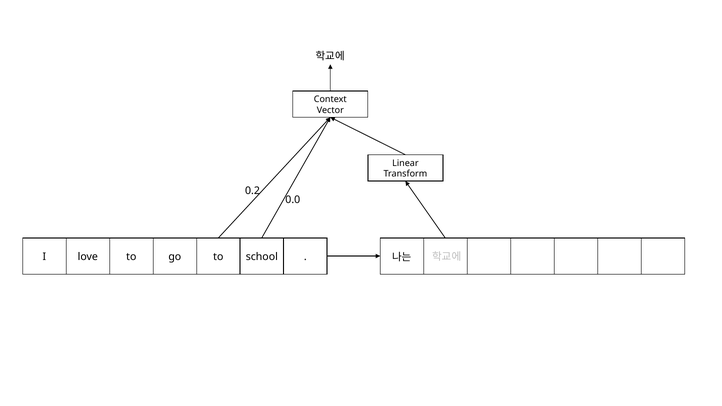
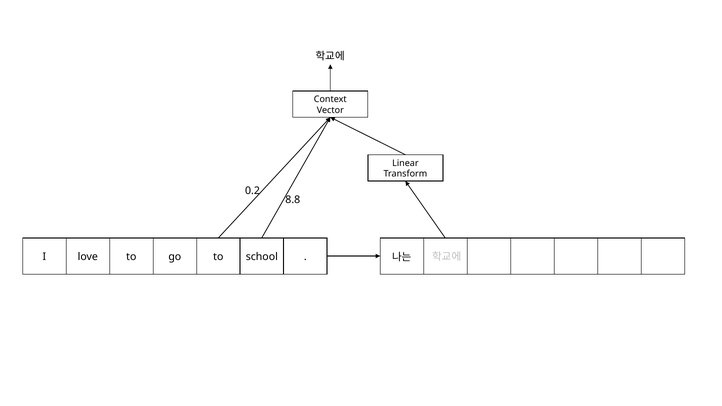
0.0: 0.0 -> 8.8 (293, 200)
